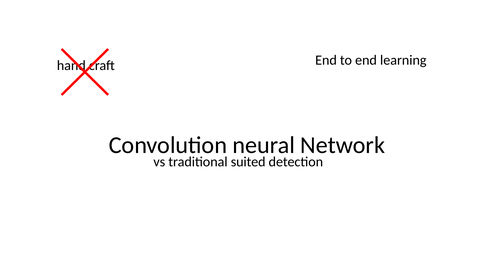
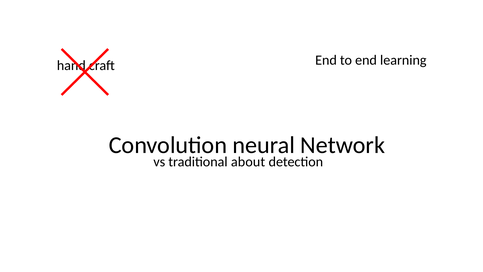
suited: suited -> about (248, 162)
